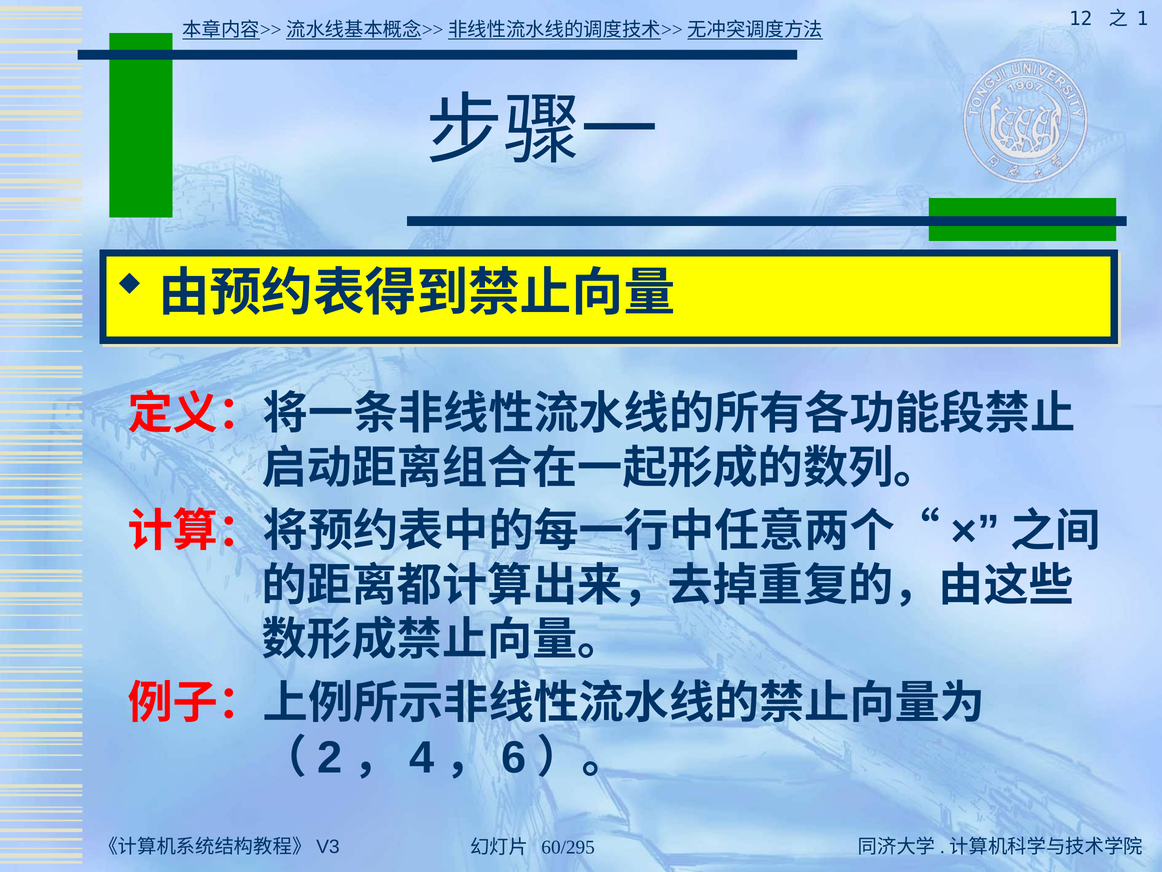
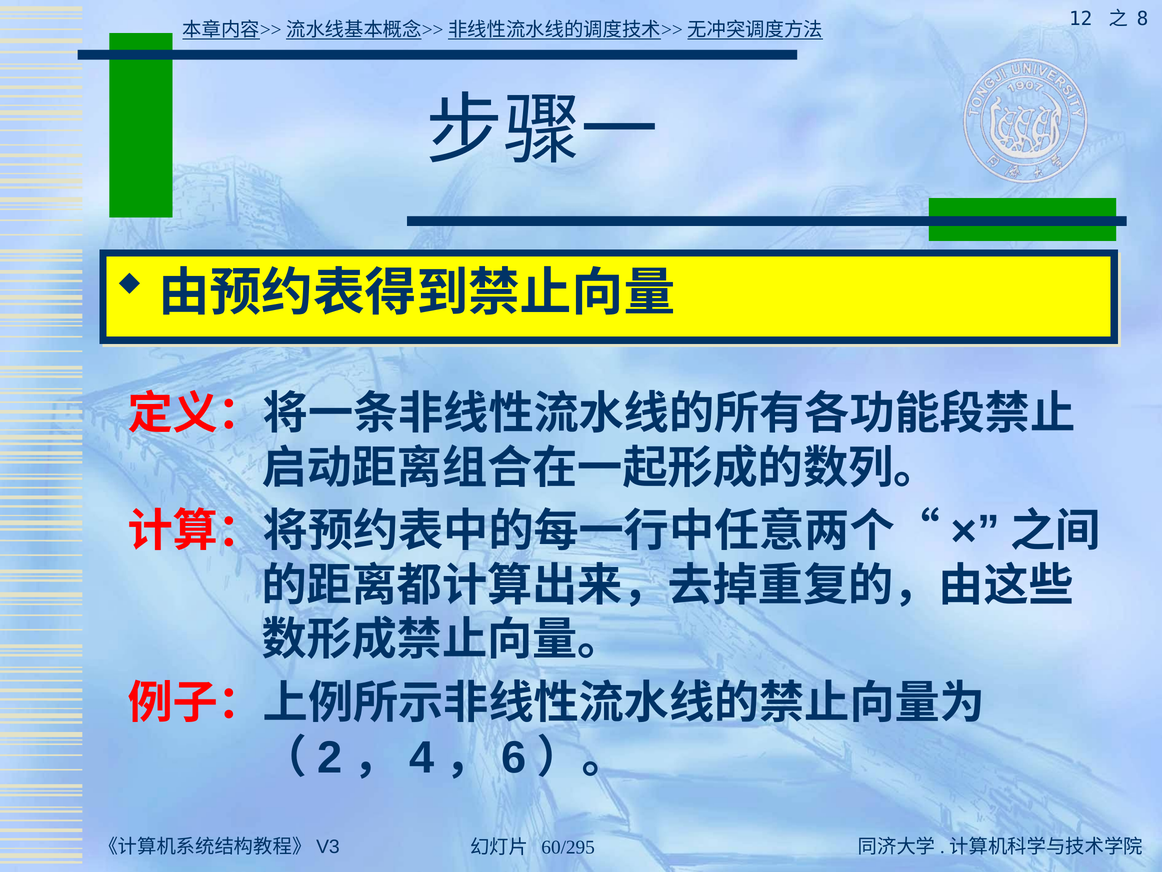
1: 1 -> 8 (1143, 19)
